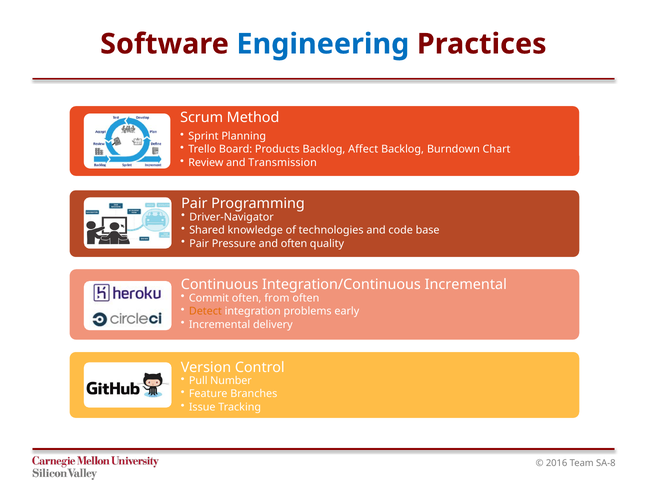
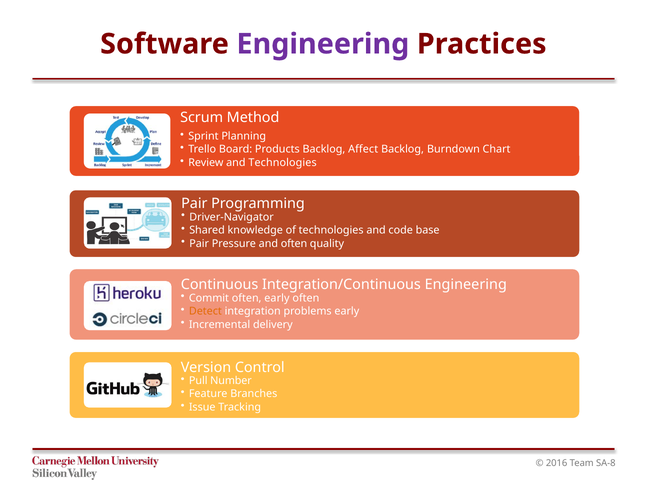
Engineering colour: blue -> purple (323, 44)
and Transmission: Transmission -> Technologies (283, 163)
Integration/Continuous Incremental: Incremental -> Engineering (466, 285)
often from: from -> early (277, 298)
